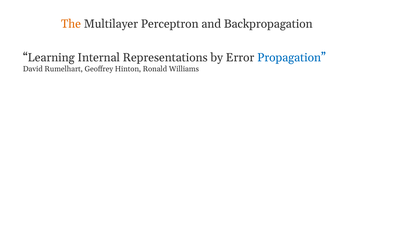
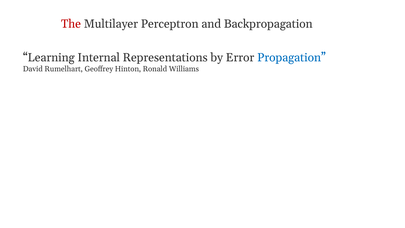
The colour: orange -> red (71, 24)
